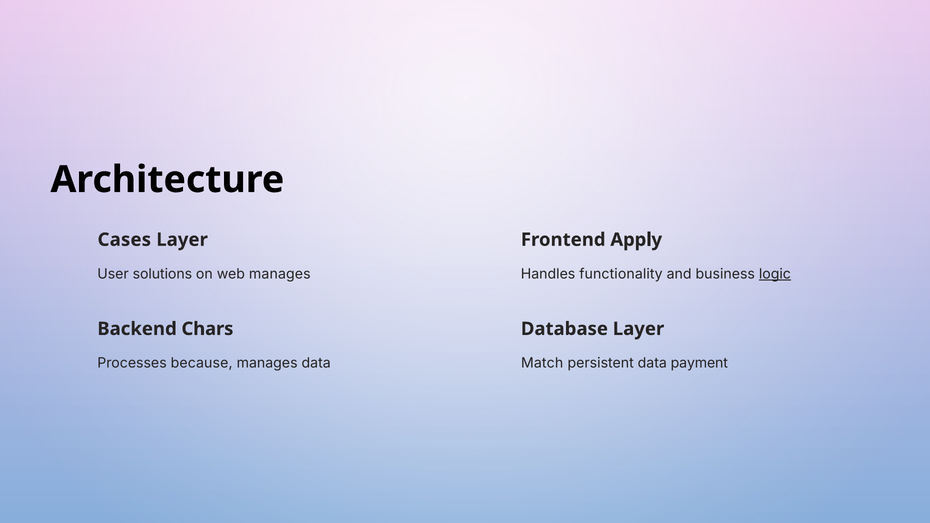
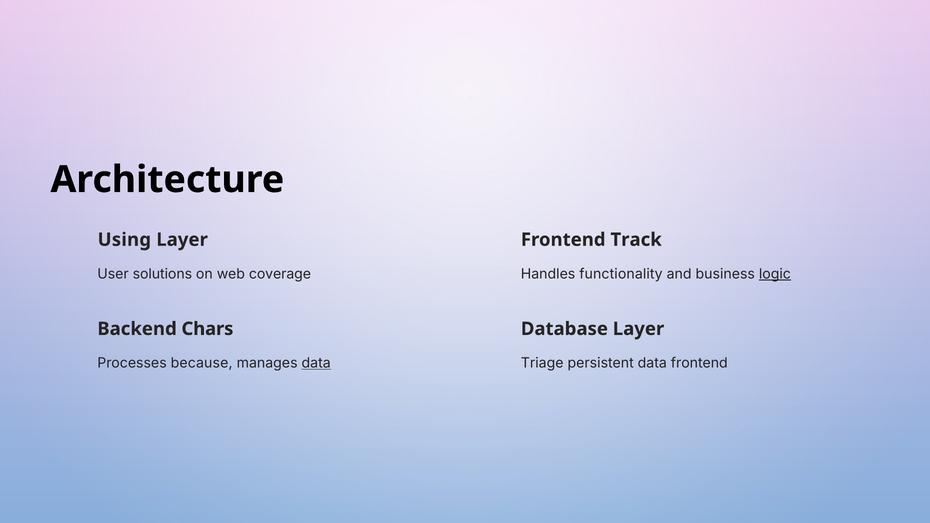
Cases: Cases -> Using (124, 240)
Apply: Apply -> Track (636, 240)
web manages: manages -> coverage (280, 274)
data underline: none -> present (316, 363)
Match: Match -> Triage (542, 363)
data payment: payment -> frontend (699, 363)
